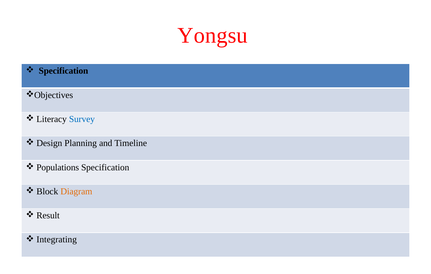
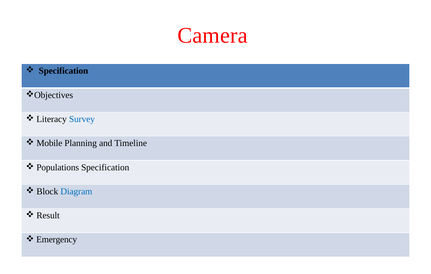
Yongsu: Yongsu -> Camera (213, 35)
Design: Design -> Mobile (49, 143)
Diagram colour: orange -> blue (76, 191)
Integrating: Integrating -> Emergency (57, 239)
